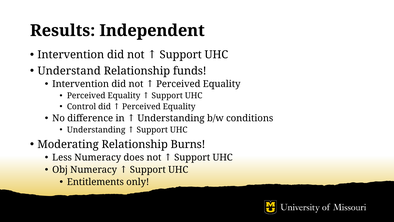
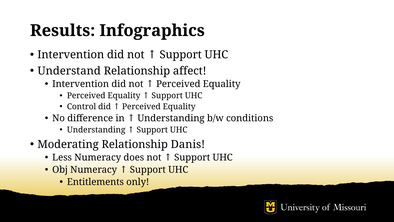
Independent: Independent -> Infographics (152, 31)
funds: funds -> affect (190, 71)
Burns: Burns -> Danis (188, 144)
